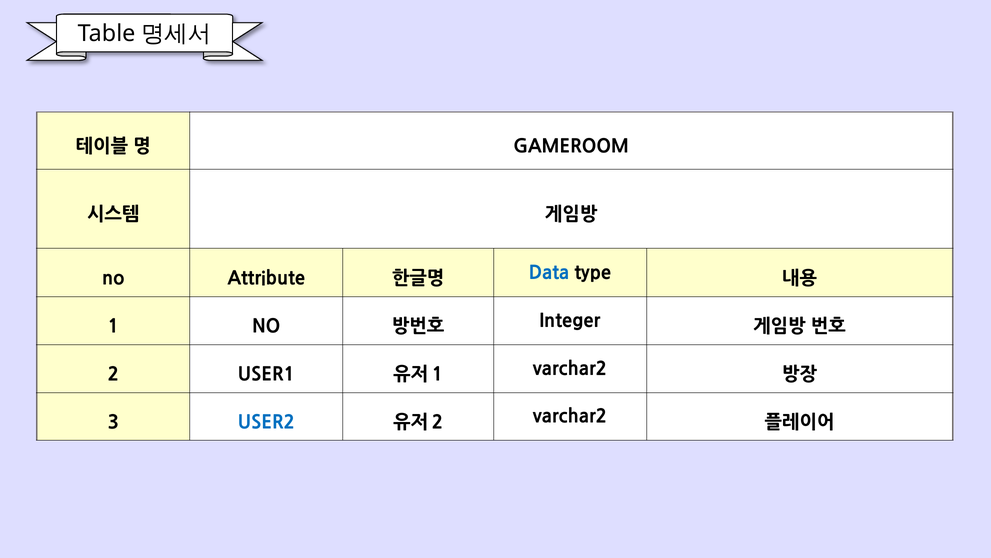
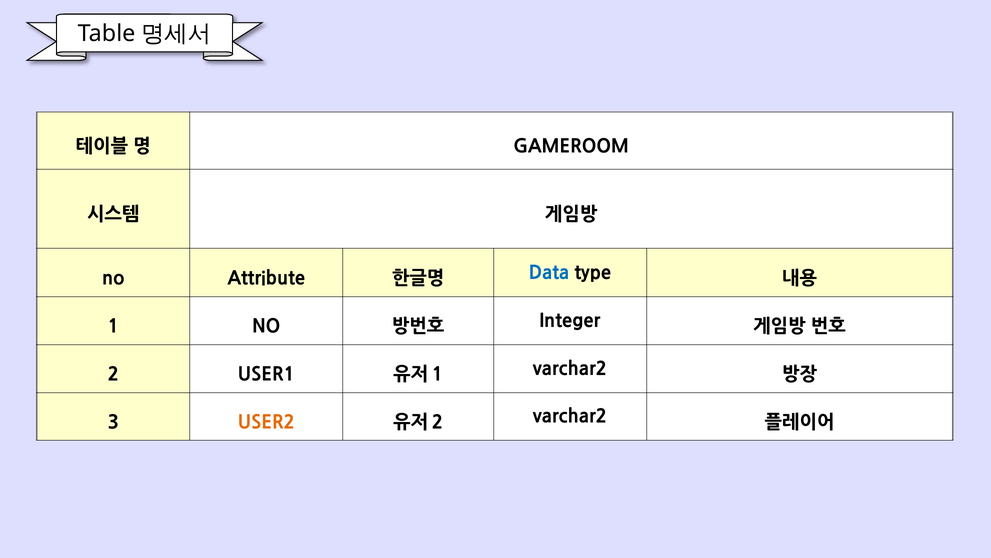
USER2 colour: blue -> orange (266, 422)
